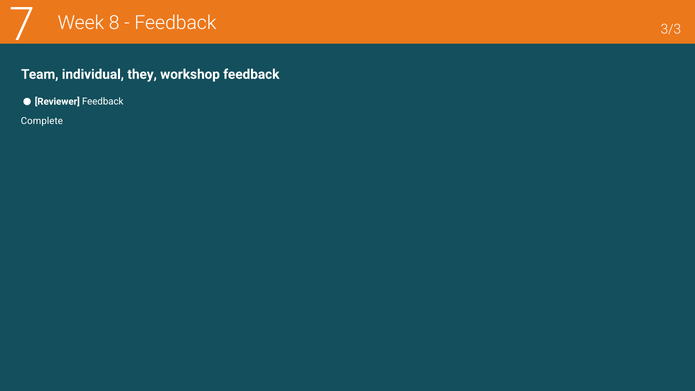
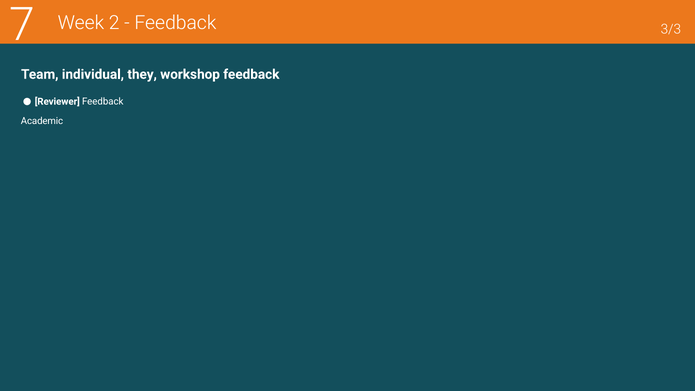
8: 8 -> 2 (114, 23)
Complete: Complete -> Academic (42, 121)
